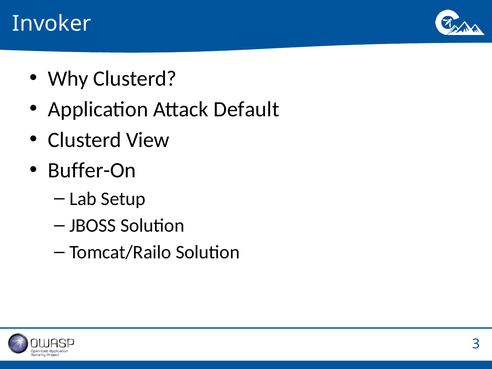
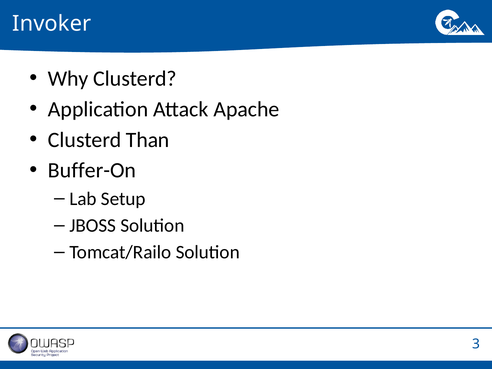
Default: Default -> Apache (246, 109)
View: View -> Than (148, 140)
